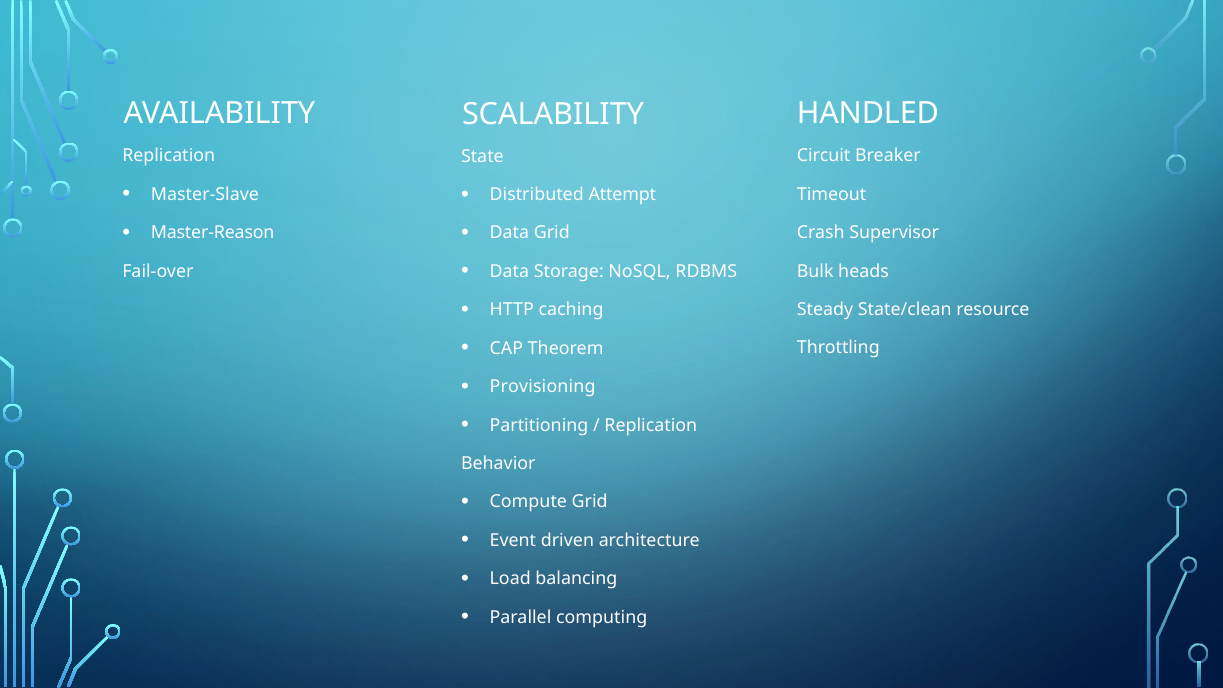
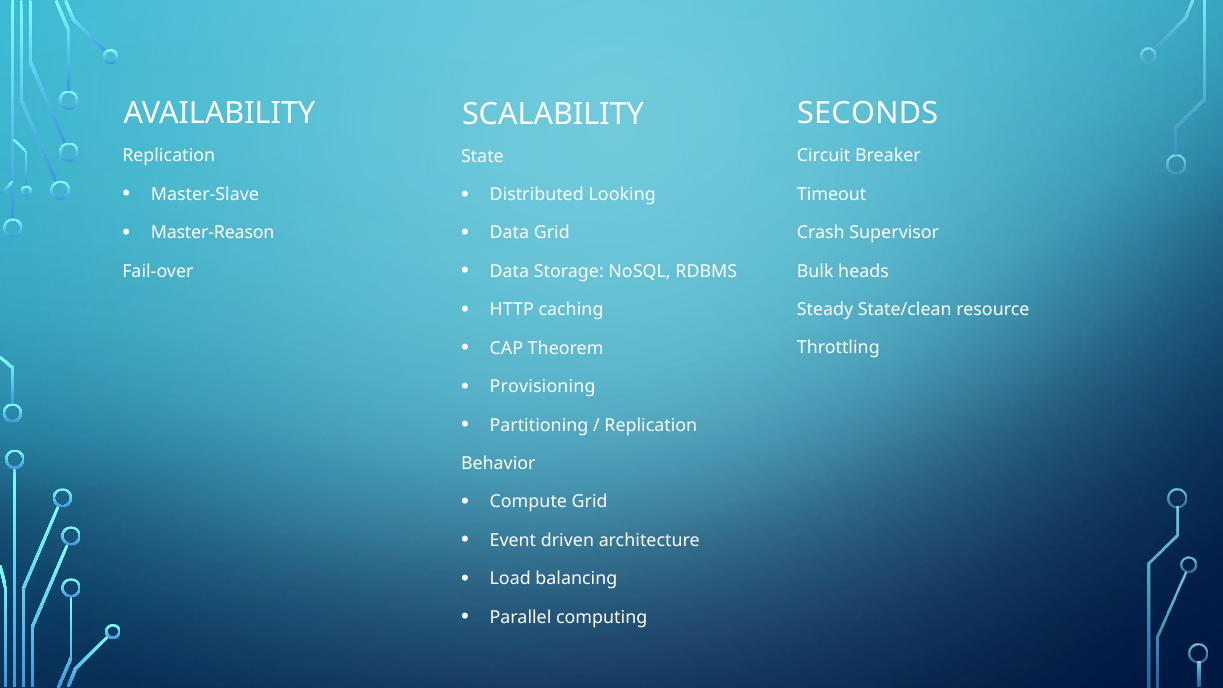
HANDLED: HANDLED -> SECONDS (868, 114)
Attempt: Attempt -> Looking (622, 195)
